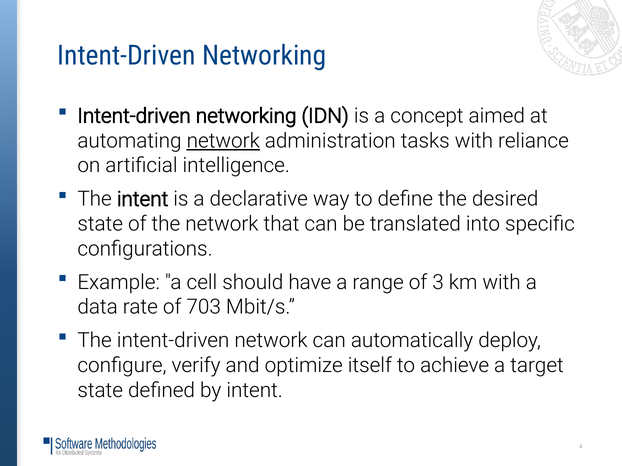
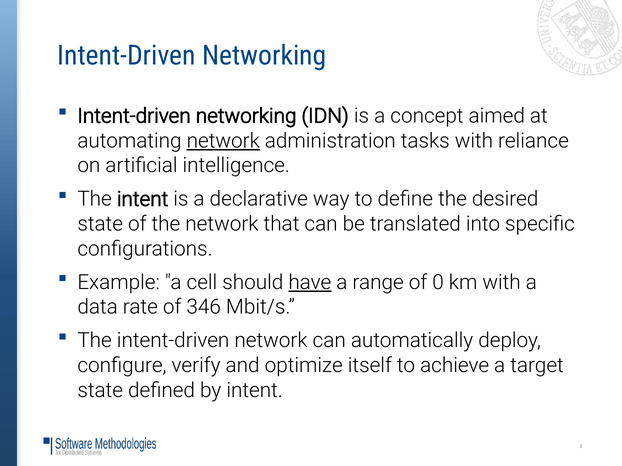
have underline: none -> present (310, 283)
3: 3 -> 0 (438, 283)
703: 703 -> 346 (204, 307)
